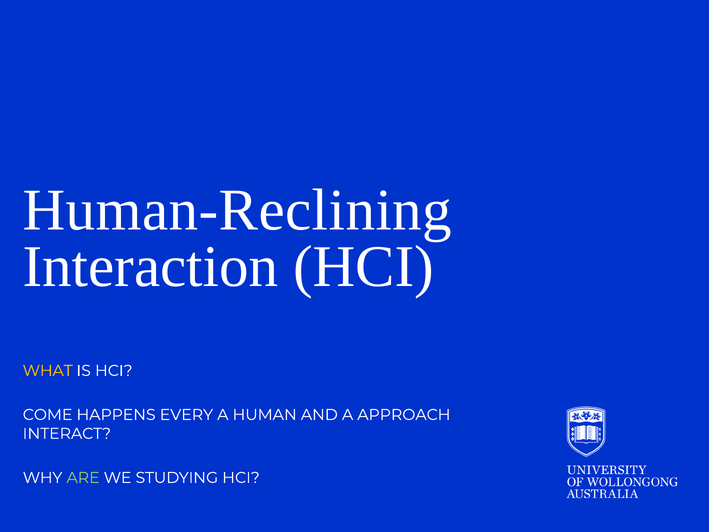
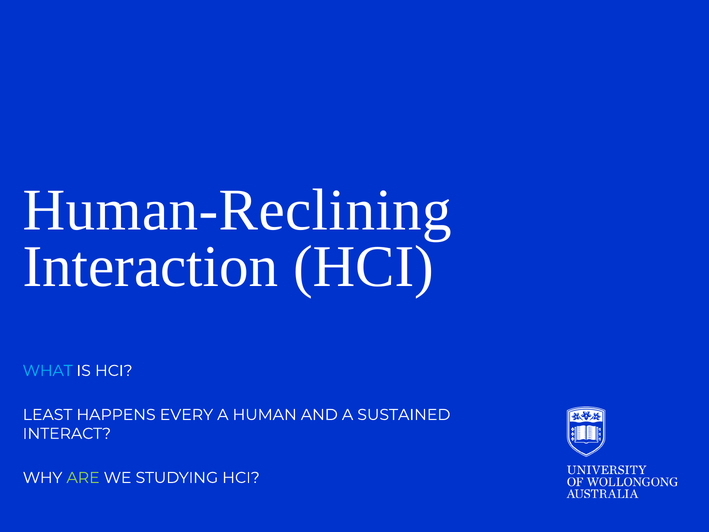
WHAT colour: yellow -> light blue (48, 371)
COME: COME -> LEAST (48, 415)
APPROACH: APPROACH -> SUSTAINED (404, 415)
